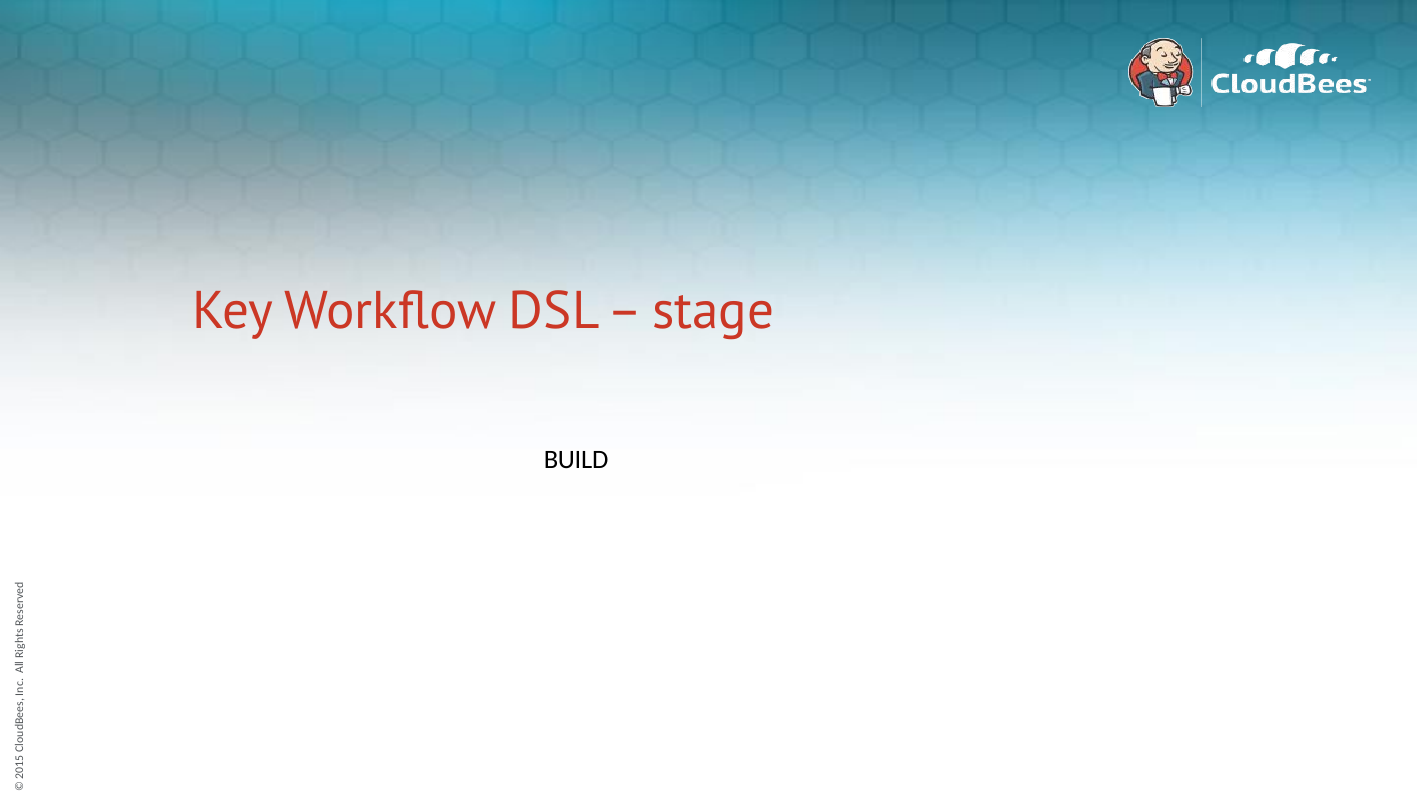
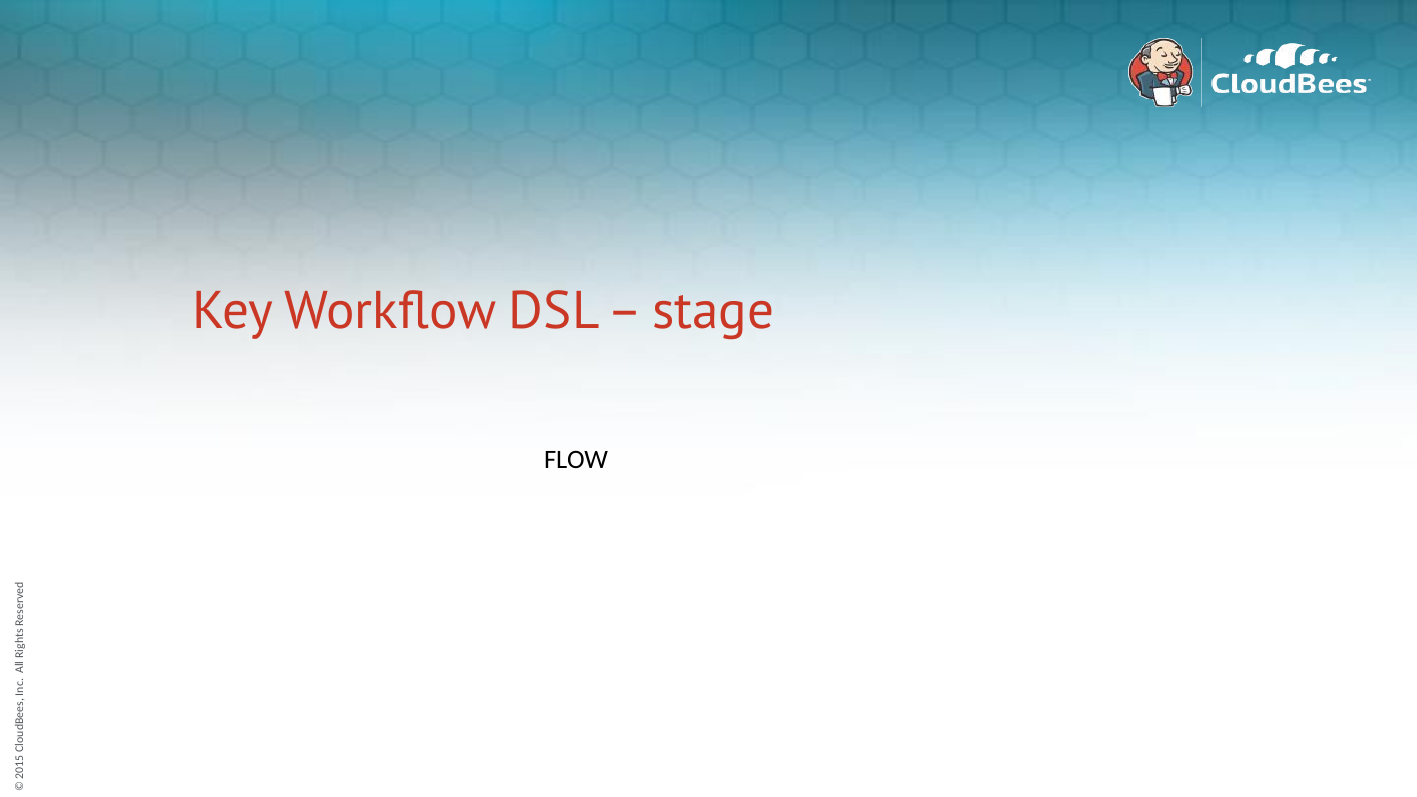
BUILD: BUILD -> FLOW (576, 460)
